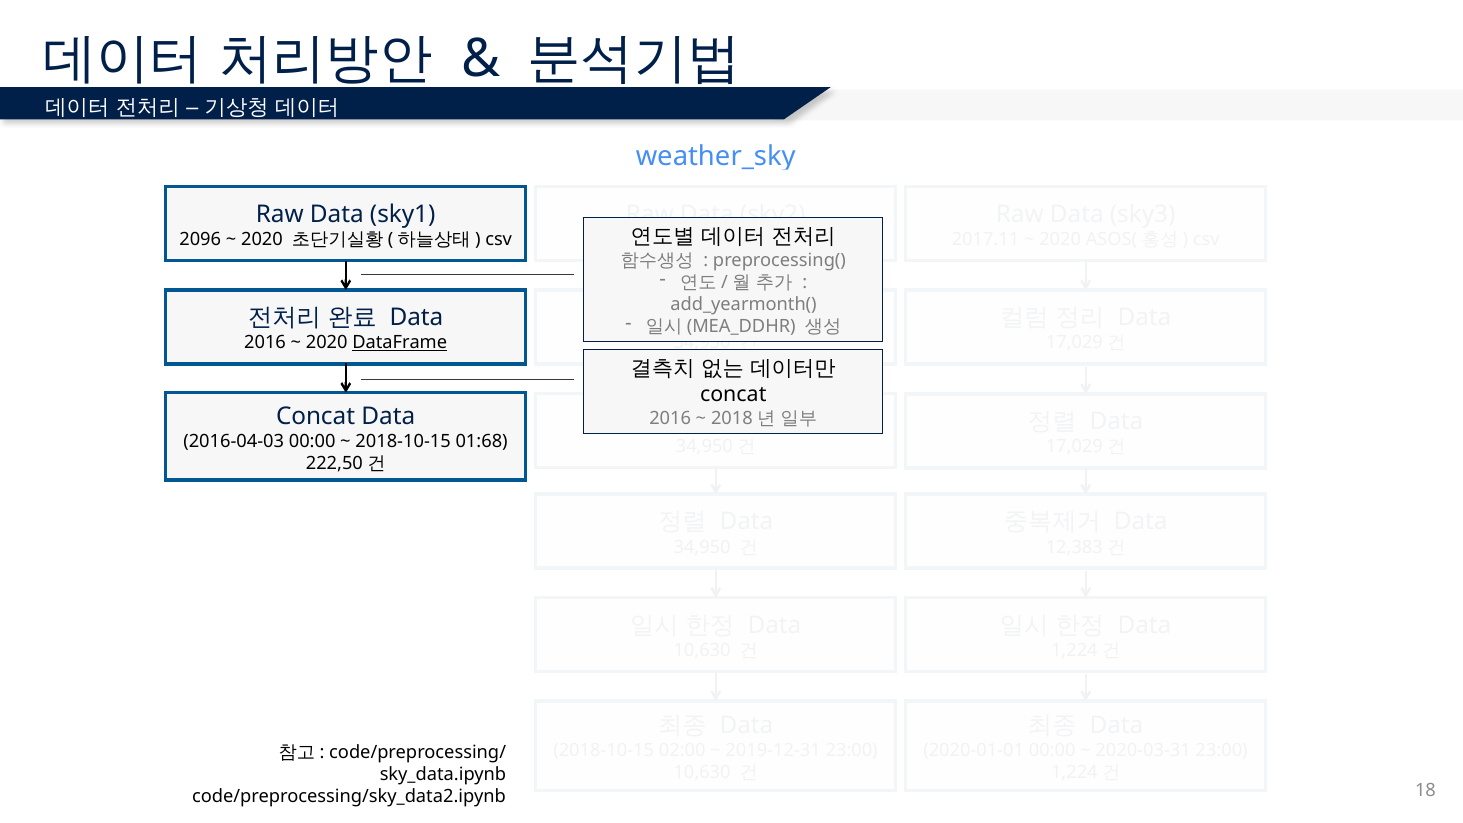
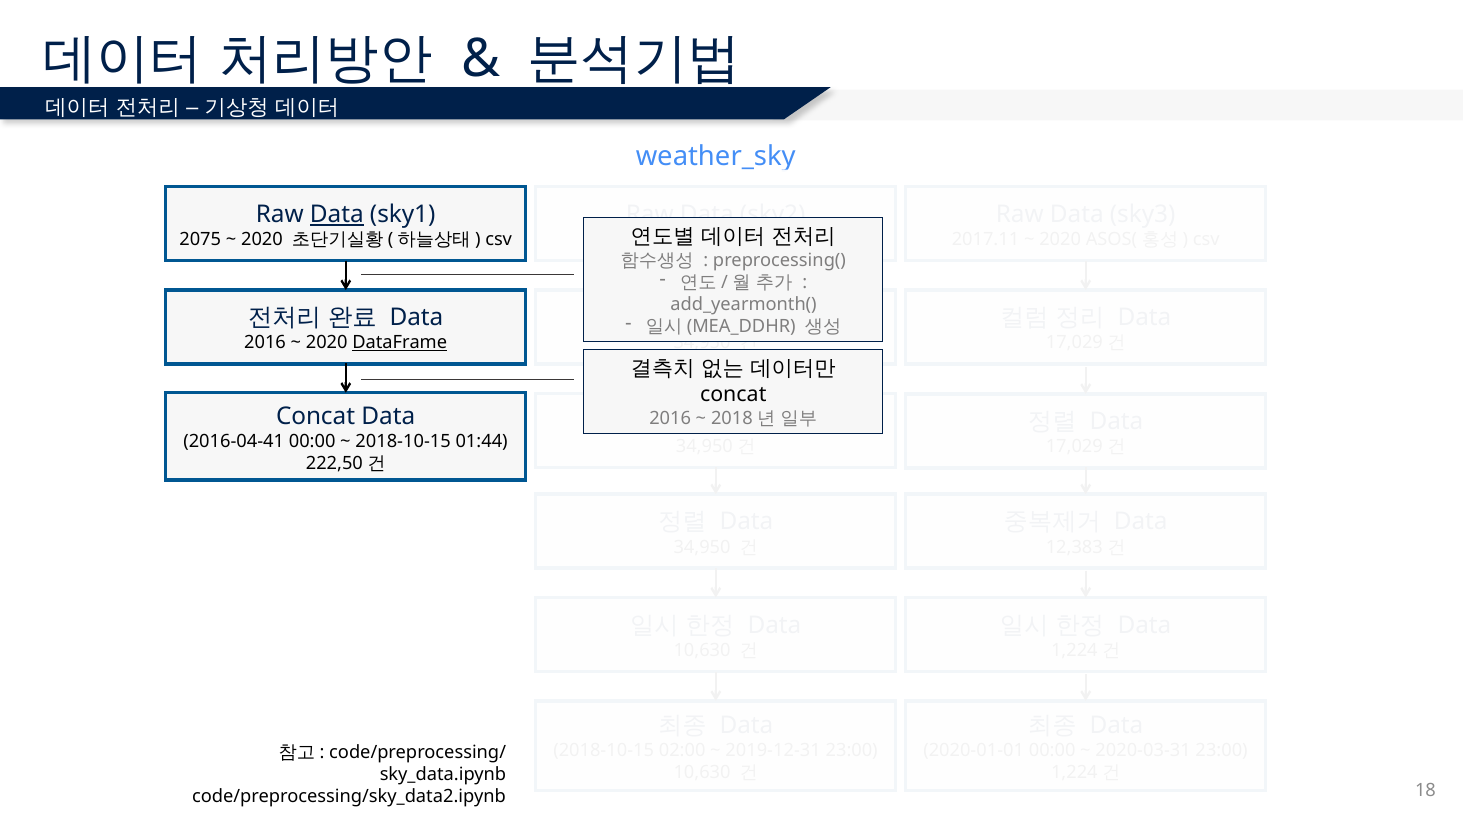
Data underline: none -> present (337, 214)
2096: 2096 -> 2075 (200, 240)
2016-04-03: 2016-04-03 -> 2016-04-41 (234, 441)
01:68: 01:68 -> 01:44 (482, 441)
